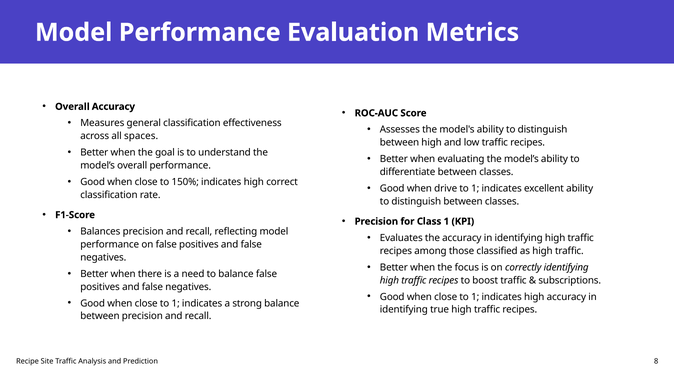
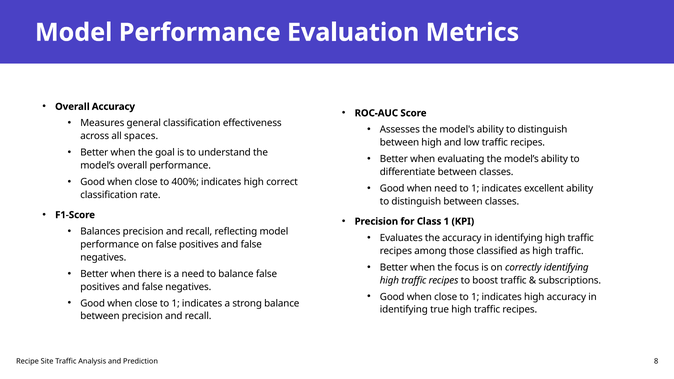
150%: 150% -> 400% (185, 182)
when drive: drive -> need (446, 189)
